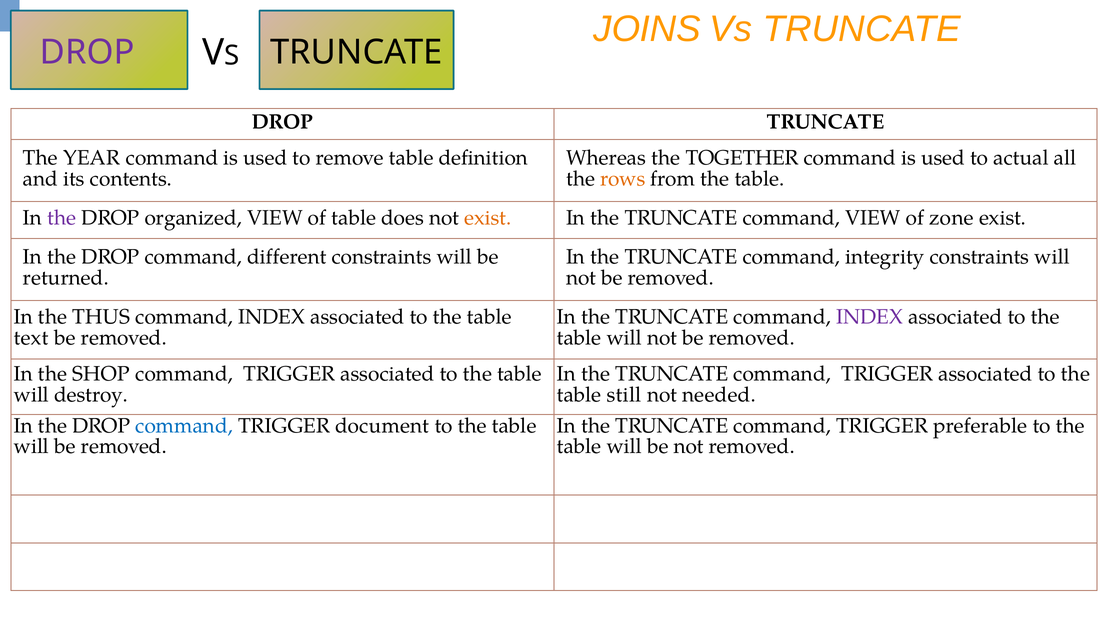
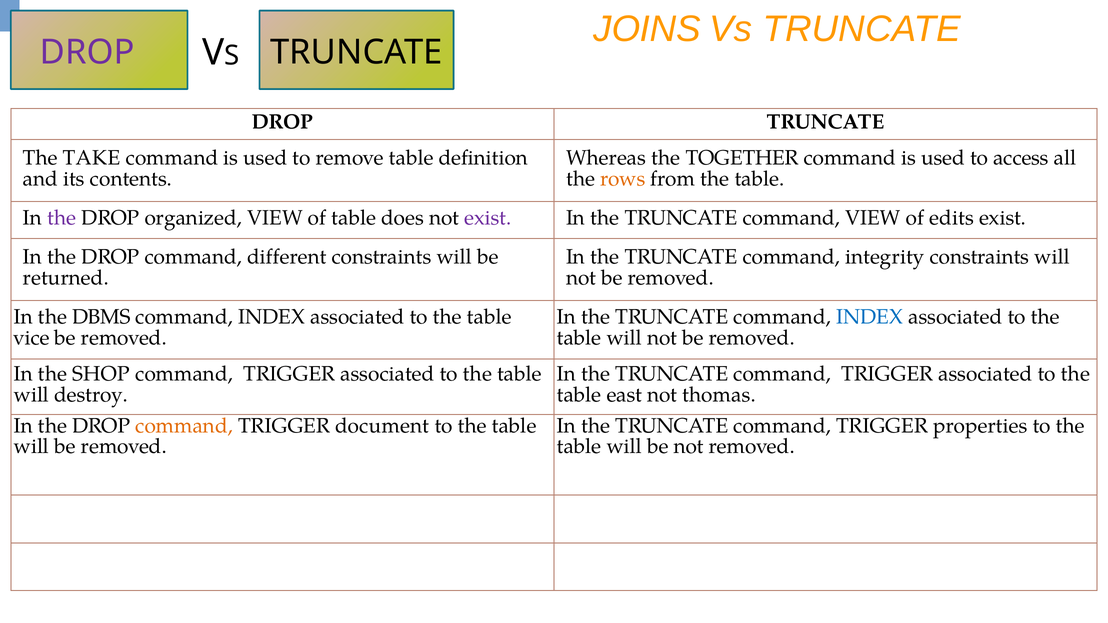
YEAR: YEAR -> TAKE (92, 158)
actual: actual -> access (1021, 158)
exist colour: orange -> purple (488, 218)
zone: zone -> edits (952, 218)
THUS: THUS -> DBMS (101, 317)
INDEX colour: purple -> blue (869, 317)
text: text -> vice (31, 338)
still: still -> east (624, 395)
needed: needed -> thomas (719, 395)
command colour: blue -> orange (184, 426)
preferable: preferable -> properties (980, 426)
